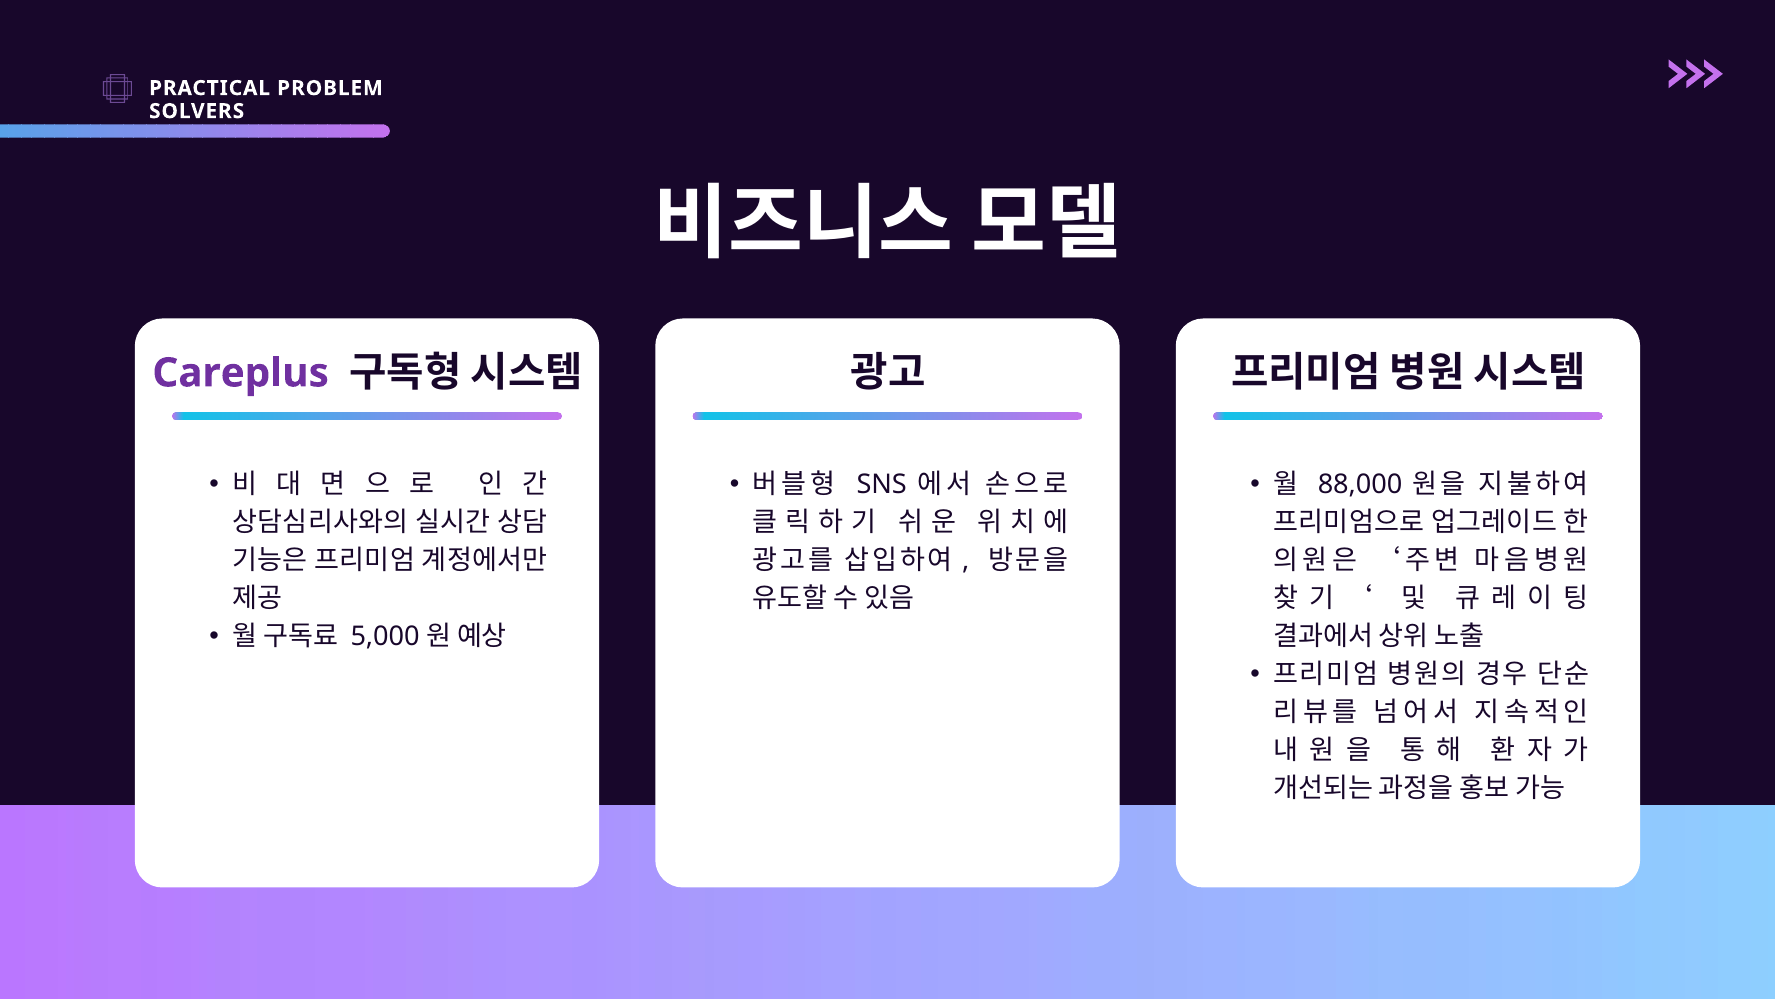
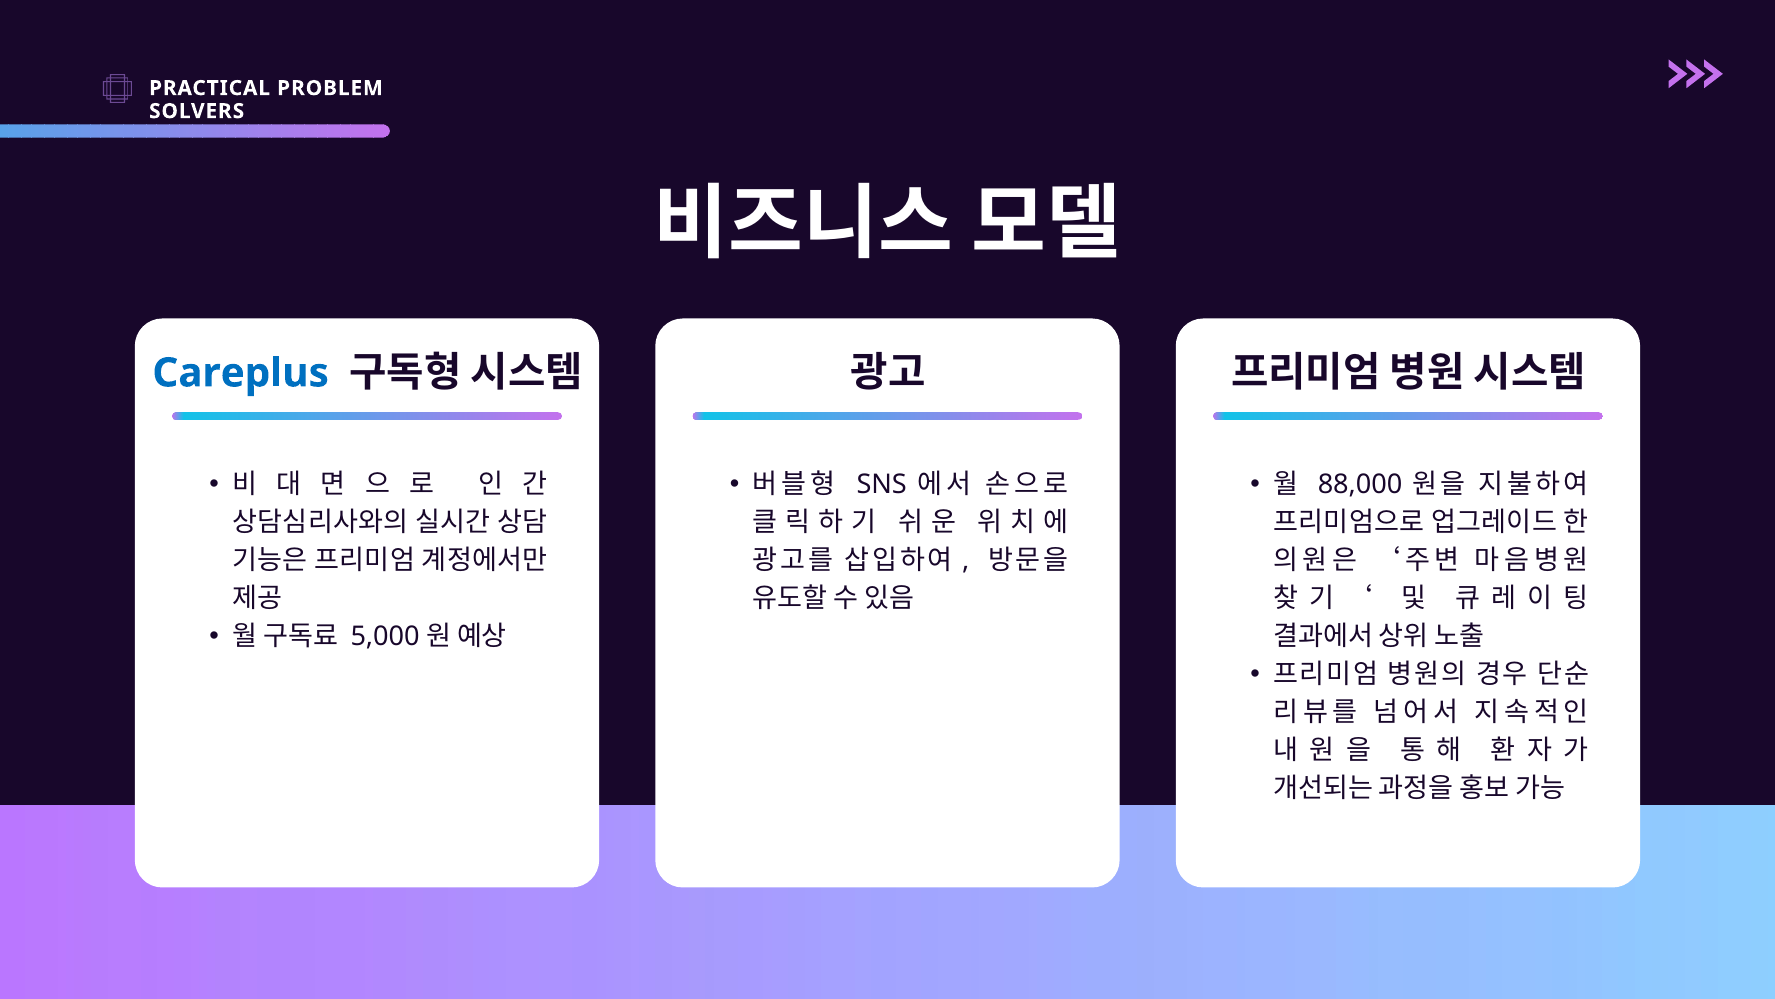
Careplus colour: purple -> blue (241, 373)
